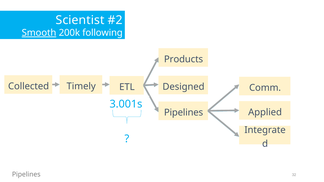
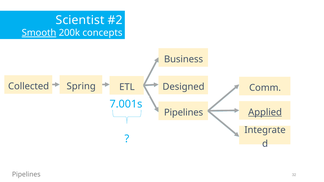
following: following -> concepts (102, 33)
Products: Products -> Business (184, 59)
Timely: Timely -> Spring (81, 86)
3.001s: 3.001s -> 7.001s (126, 104)
Applied underline: none -> present (265, 112)
